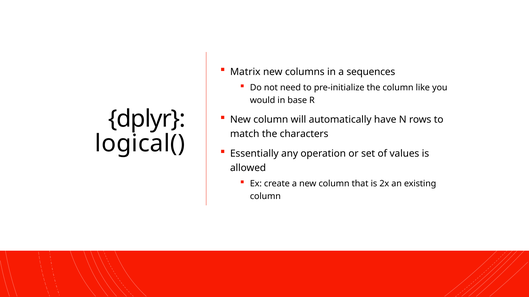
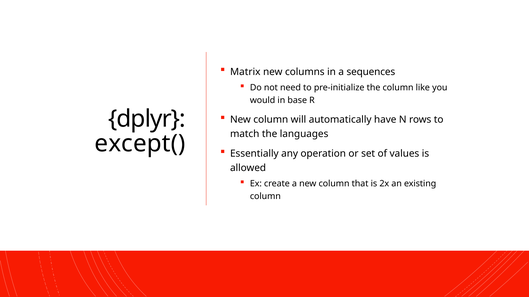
characters: characters -> languages (304, 134)
logical(: logical( -> except( (140, 144)
